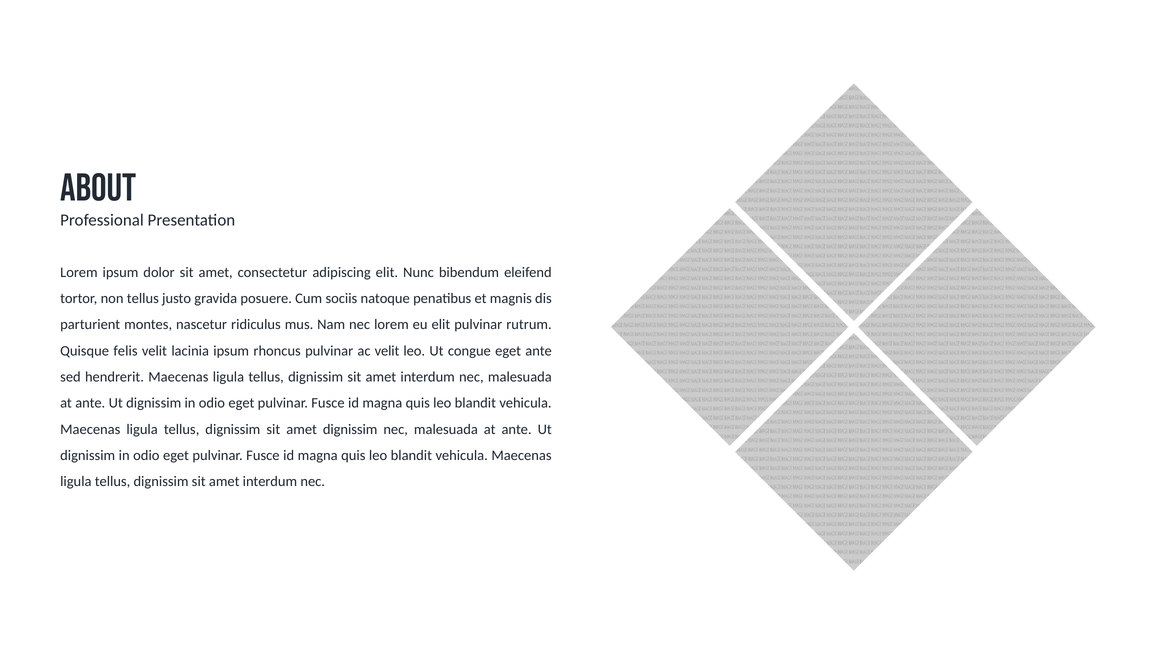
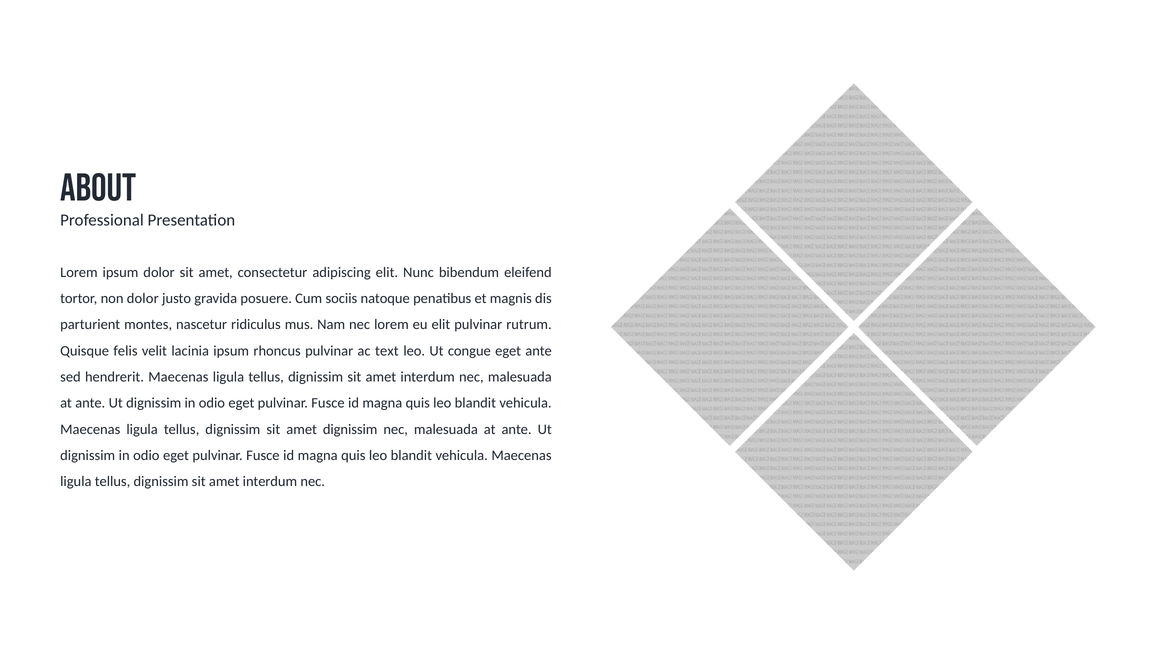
non tellus: tellus -> dolor (143, 298)
ac velit: velit -> text (387, 351)
